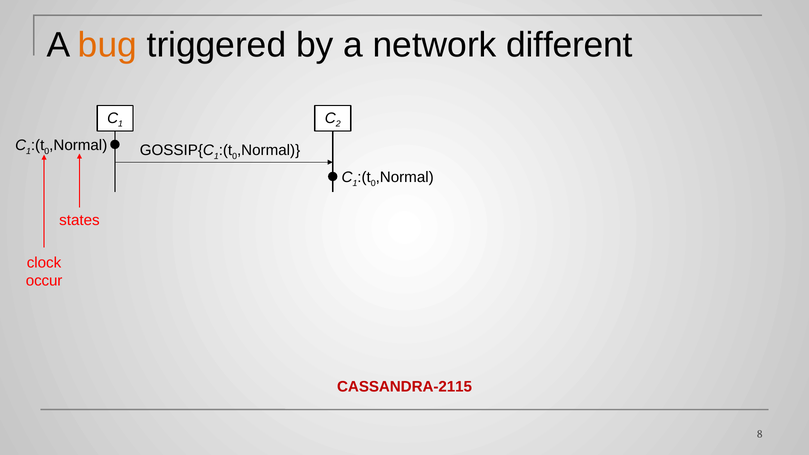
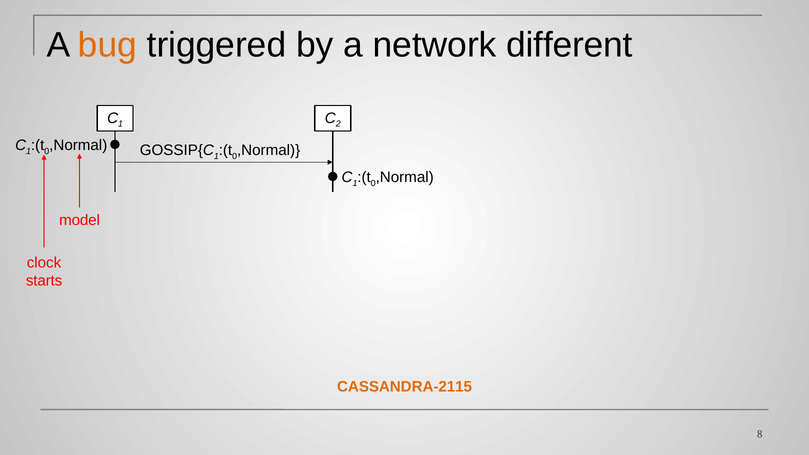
states: states -> model (80, 220)
occur: occur -> starts (44, 281)
CASSANDRA-2115 colour: red -> orange (405, 387)
